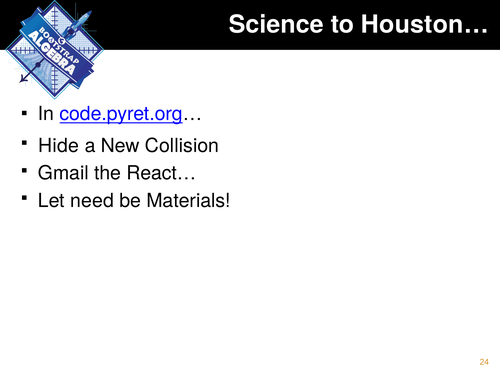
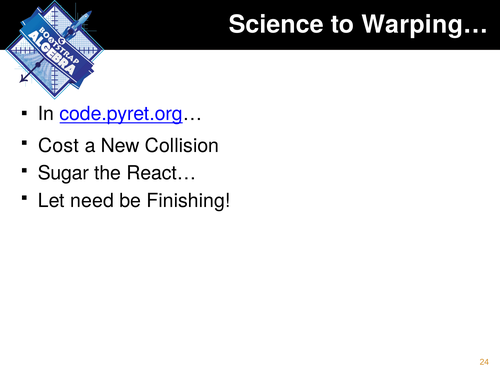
Houston…: Houston… -> Warping… (425, 25)
Hide: Hide -> Cost (59, 146)
Gmail: Gmail -> Sugar (63, 173)
Materials: Materials -> Finishing (188, 201)
